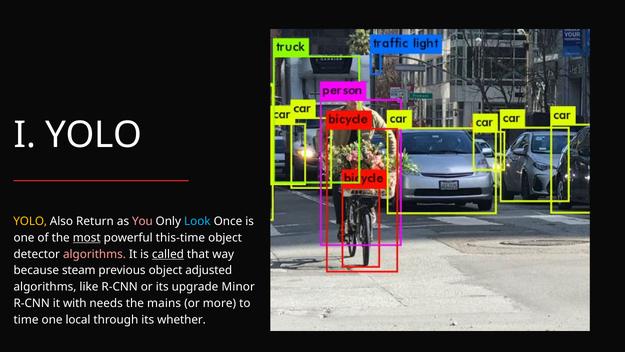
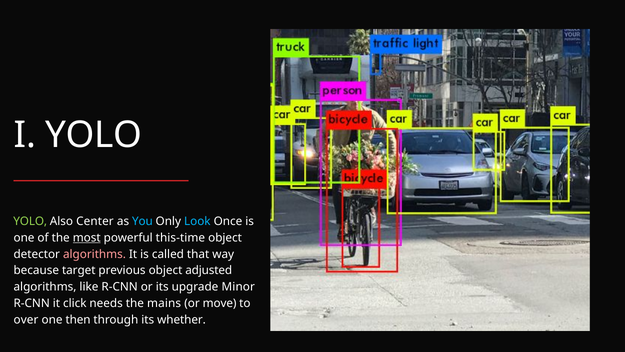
YOLO colour: yellow -> light green (30, 221)
Return: Return -> Center (95, 221)
You colour: pink -> light blue (142, 221)
called underline: present -> none (168, 254)
steam: steam -> target (79, 270)
with: with -> click (75, 303)
more: more -> move (220, 303)
time: time -> over (26, 319)
local: local -> then (78, 319)
